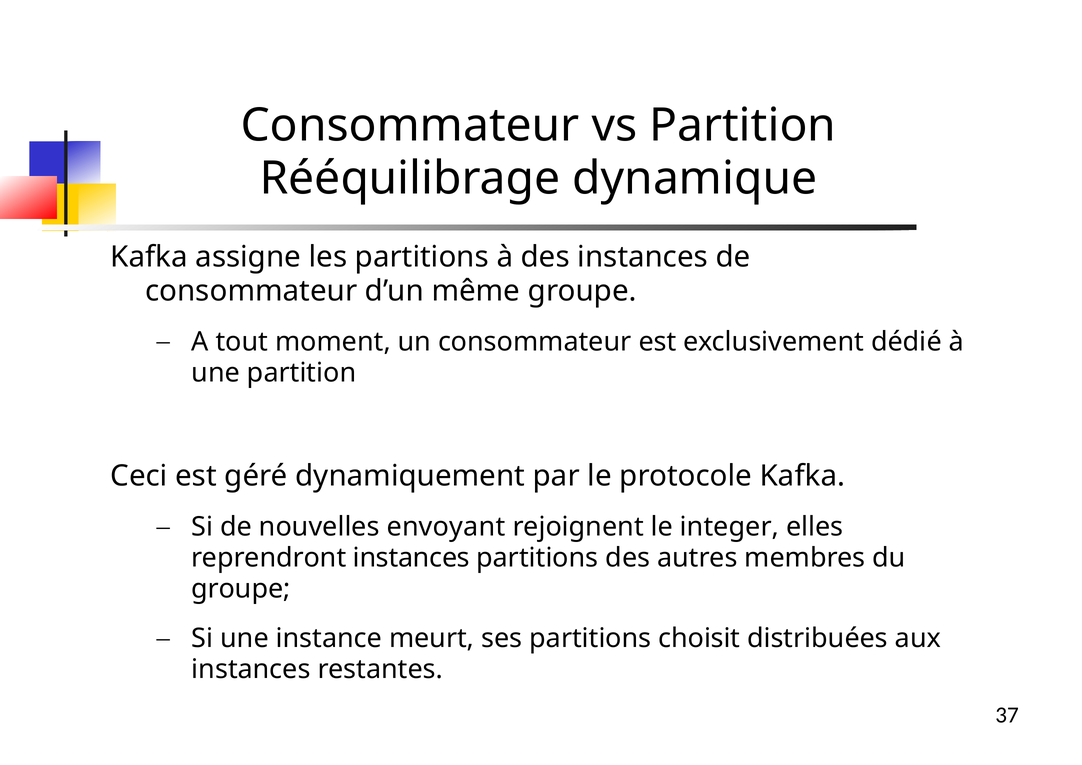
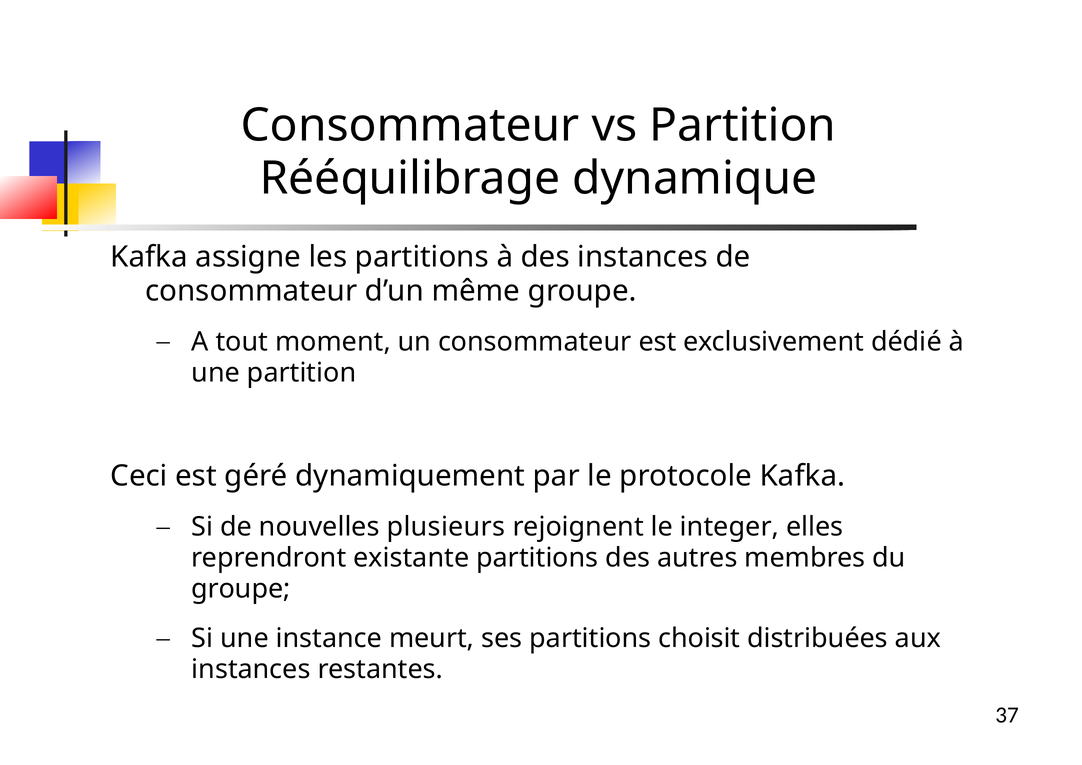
envoyant: envoyant -> plusieurs (446, 527)
reprendront instances: instances -> existante (411, 558)
